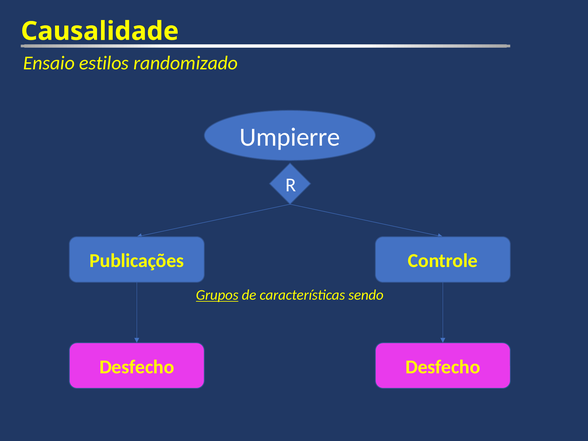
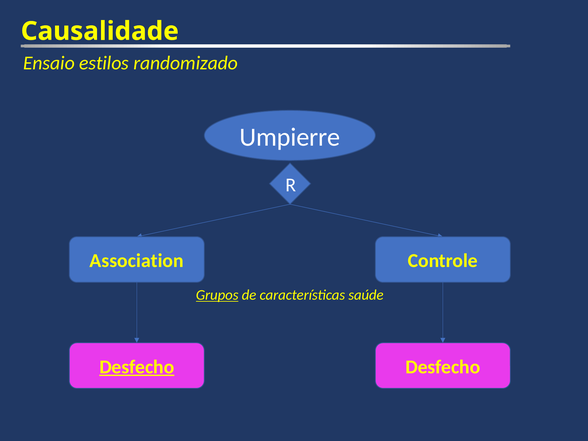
Publicações: Publicações -> Association (137, 261)
sendo: sendo -> saúde (366, 295)
Desfecho underline: none -> present (137, 367)
